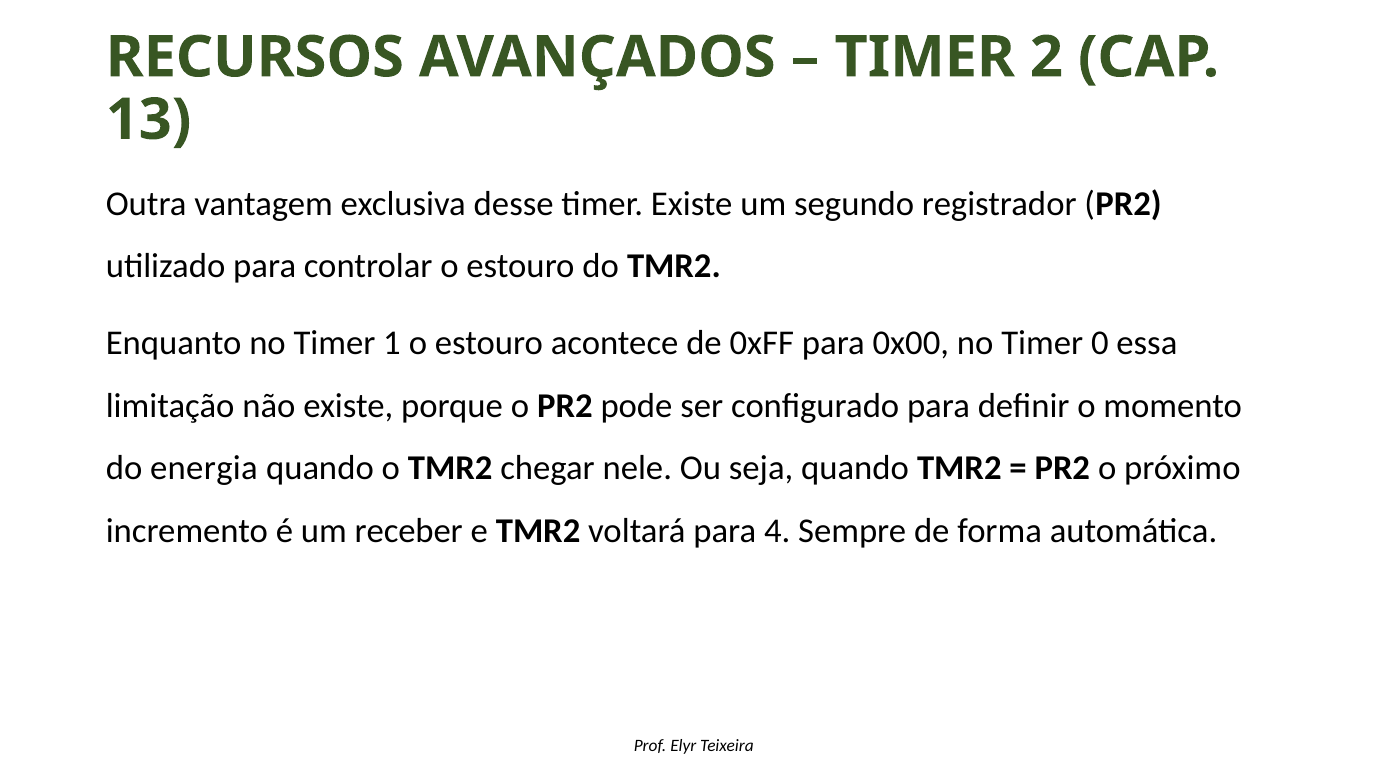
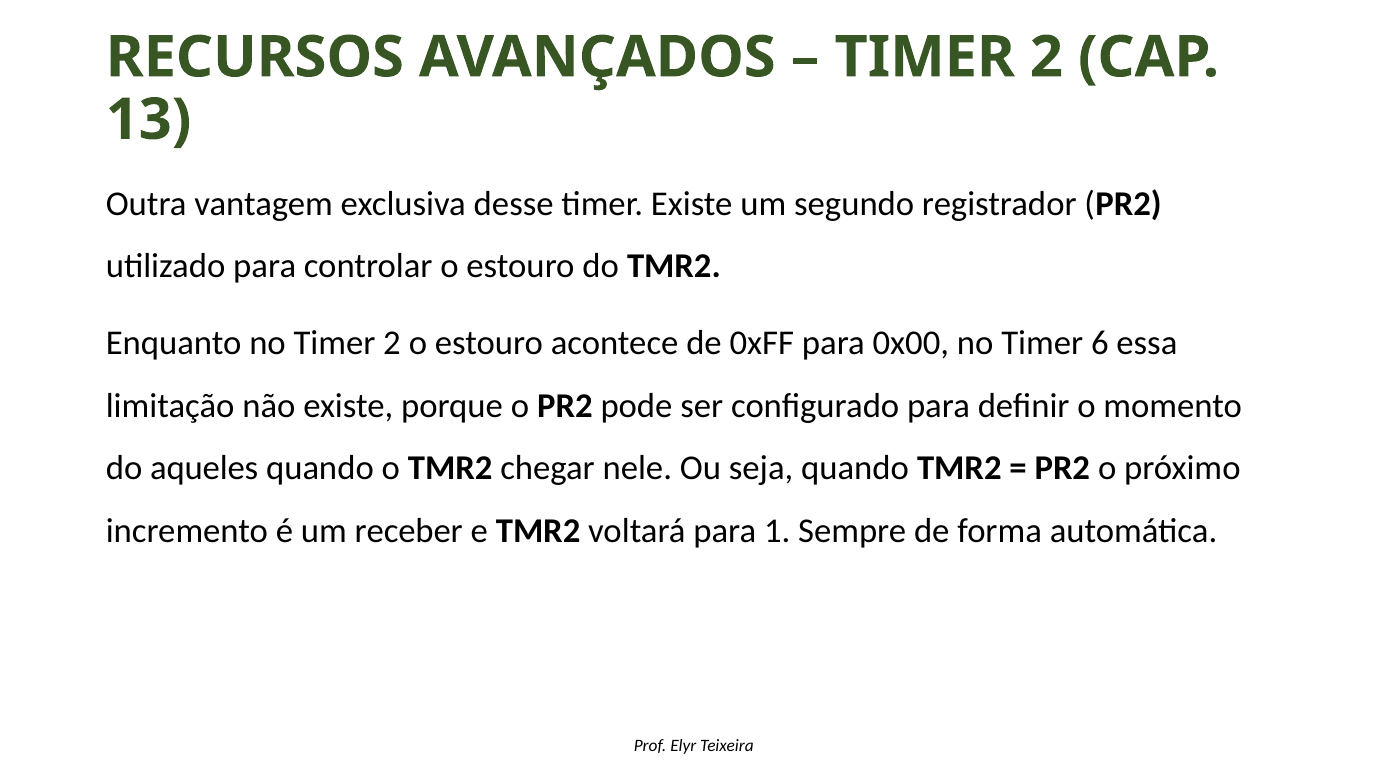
no Timer 1: 1 -> 2 (392, 343)
0: 0 -> 6 (1100, 343)
energia: energia -> aqueles (204, 468)
4: 4 -> 1 (777, 530)
